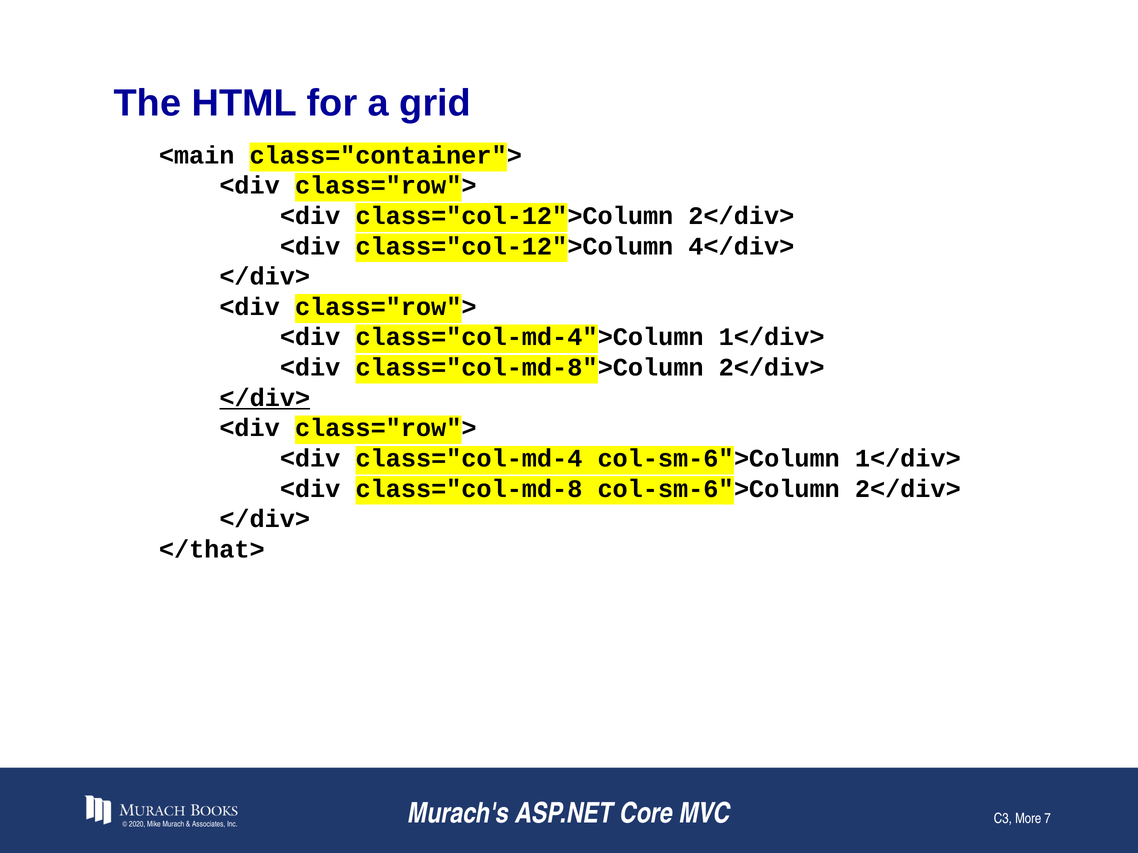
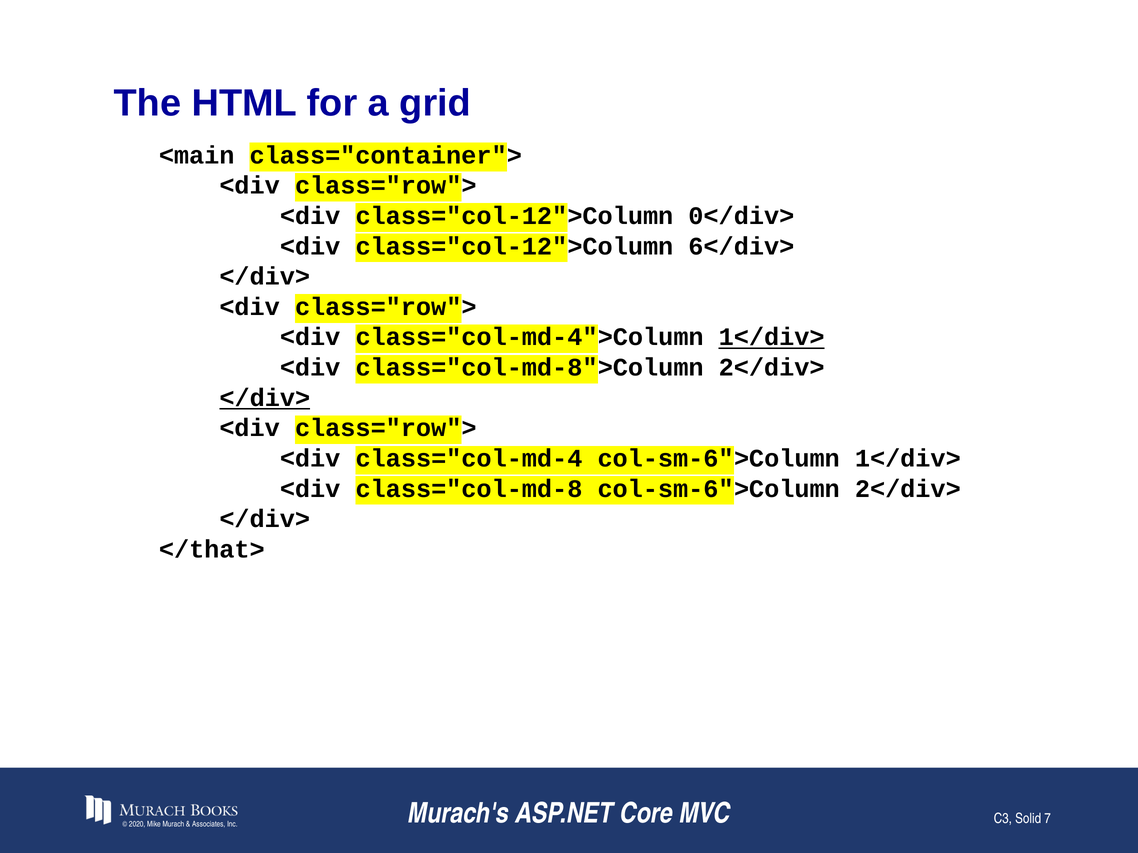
class="col-12">Column 2</div>: 2</div> -> 0</div> (741, 216)
4</div>: 4</div> -> 6</div> (741, 246)
1</div> underline: none -> present (772, 337)
More: More -> Solid (1028, 819)
